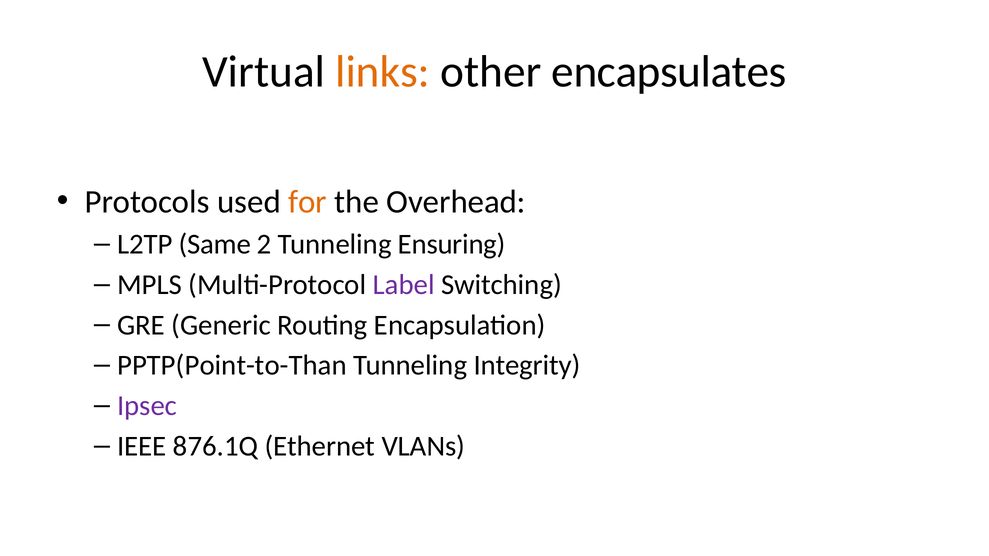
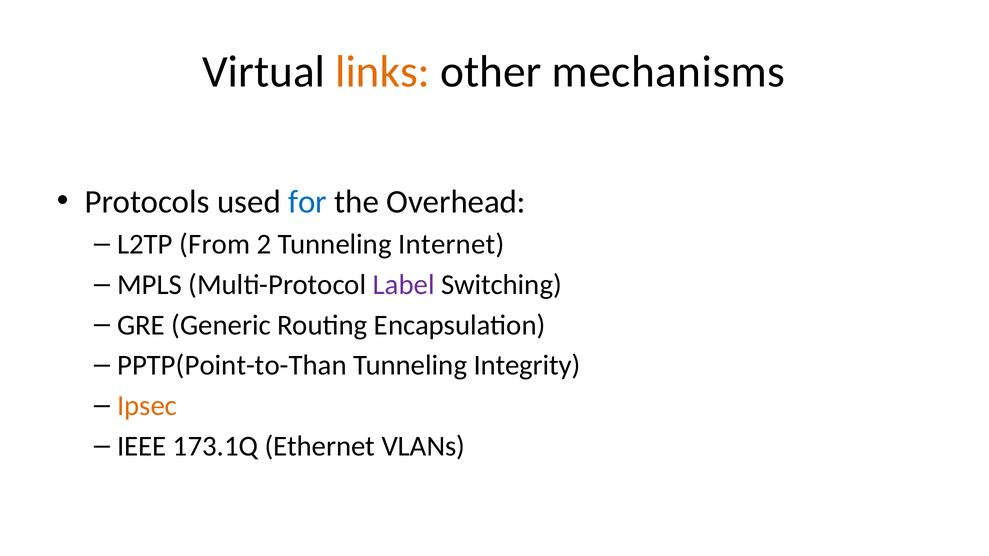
encapsulates: encapsulates -> mechanisms (668, 72)
for colour: orange -> blue (308, 202)
Same: Same -> From (215, 244)
Ensuring: Ensuring -> Internet (451, 244)
Ipsec colour: purple -> orange (147, 406)
876.1Q: 876.1Q -> 173.1Q (215, 446)
